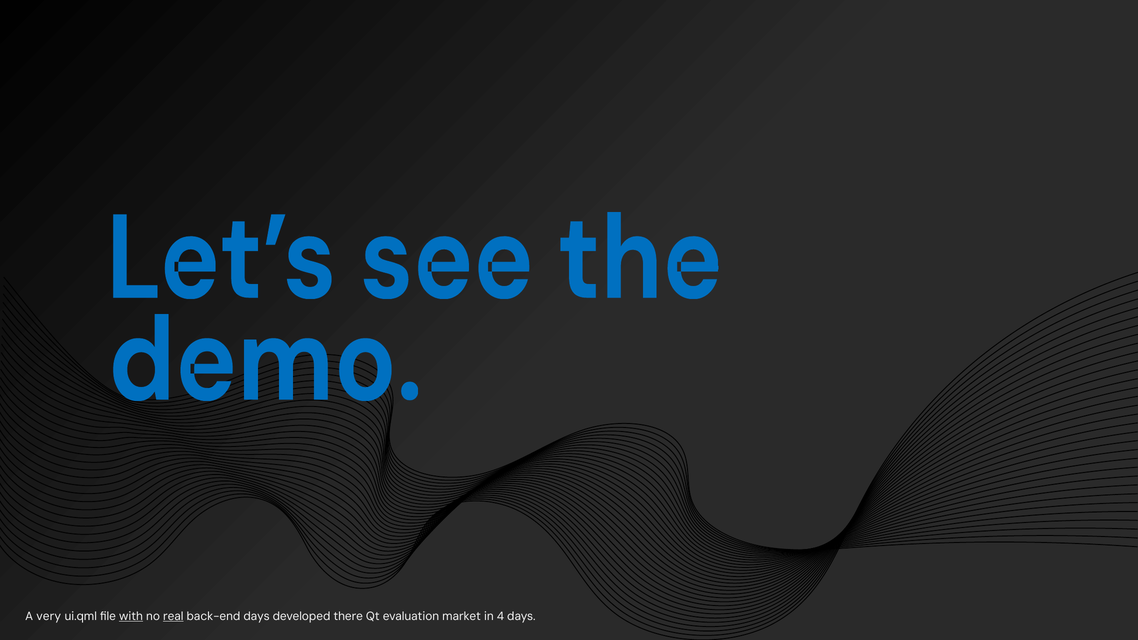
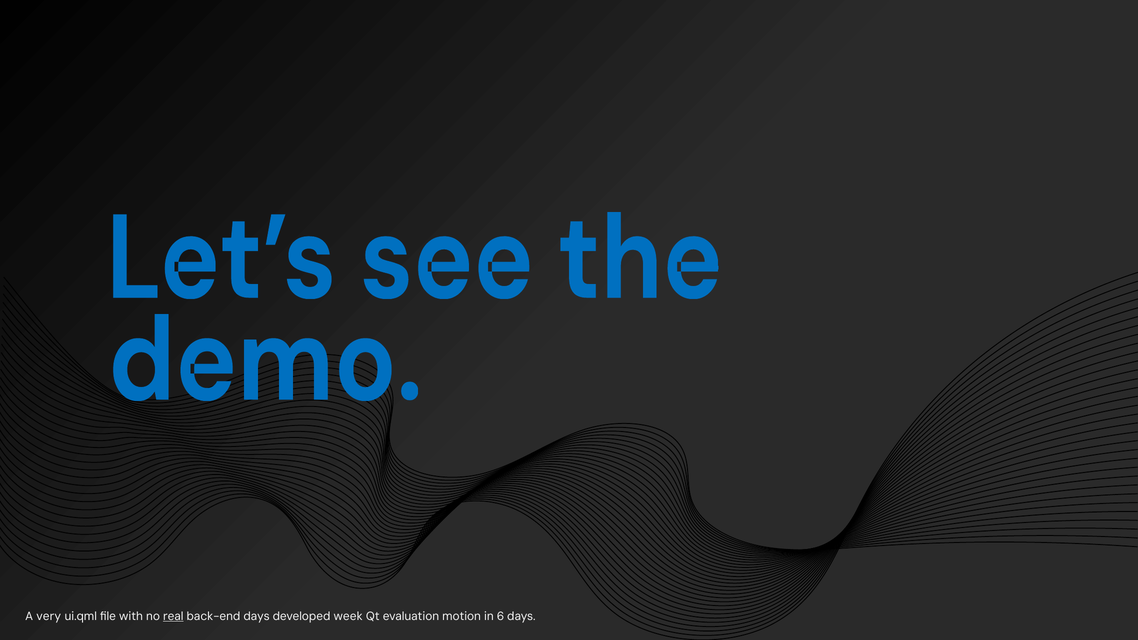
with underline: present -> none (131, 616)
there: there -> week (348, 616)
market: market -> motion (462, 616)
4: 4 -> 6 (501, 616)
